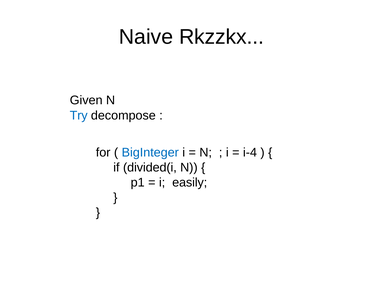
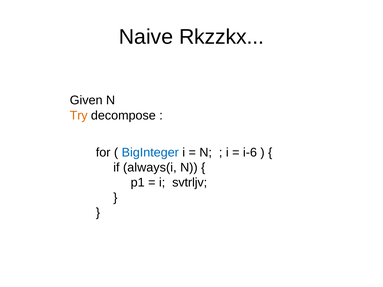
Try colour: blue -> orange (79, 115)
i-4: i-4 -> i-6 (250, 153)
divided(i: divided(i -> always(i (150, 168)
easily: easily -> svtrljv (190, 183)
